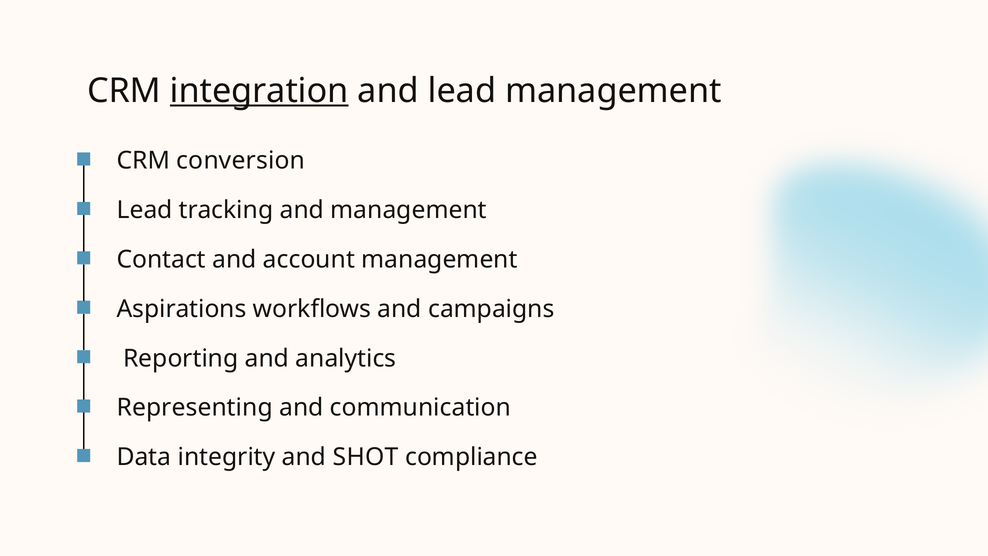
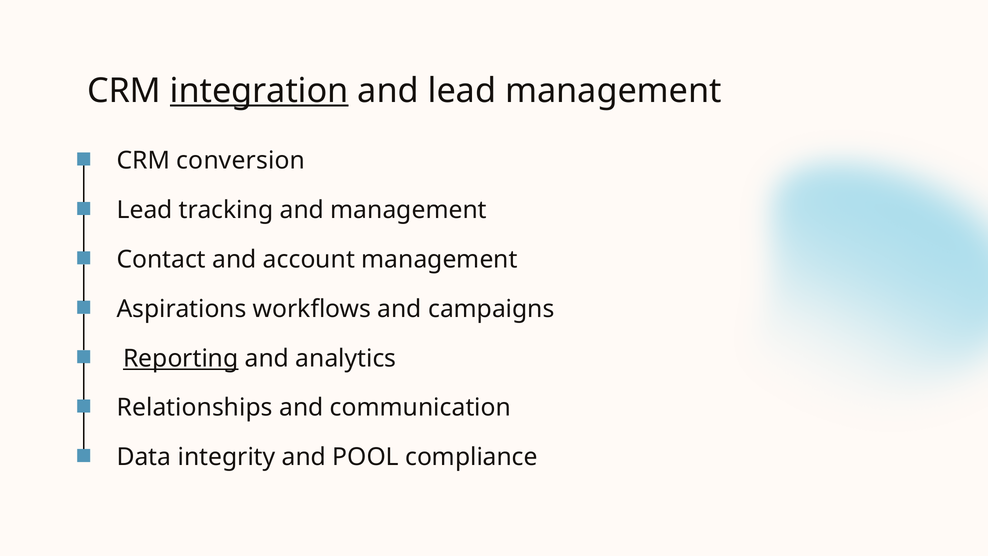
Reporting underline: none -> present (181, 358)
Representing: Representing -> Relationships (195, 408)
SHOT: SHOT -> POOL (366, 457)
